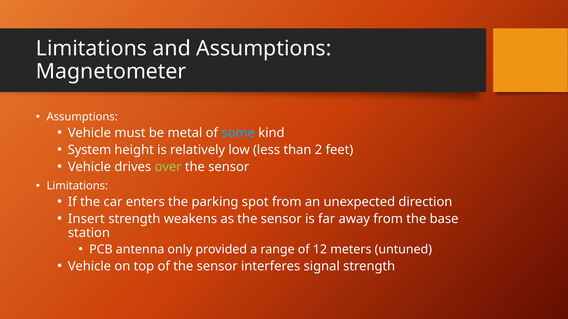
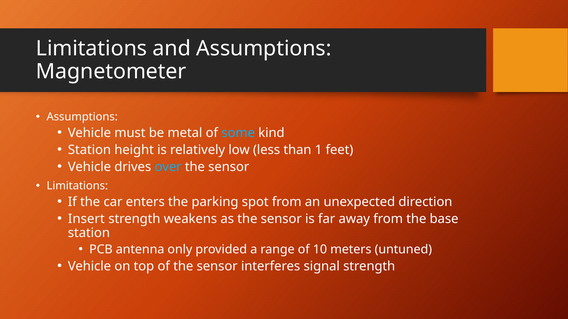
System: System -> Station (89, 150)
2: 2 -> 1 (318, 150)
over colour: light green -> light blue (168, 167)
12: 12 -> 10 (320, 250)
